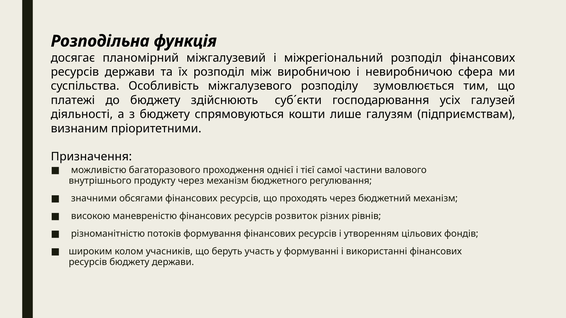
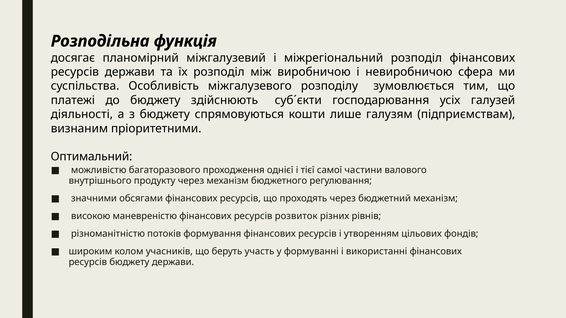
Призначення: Призначення -> Оптимальний (91, 157)
